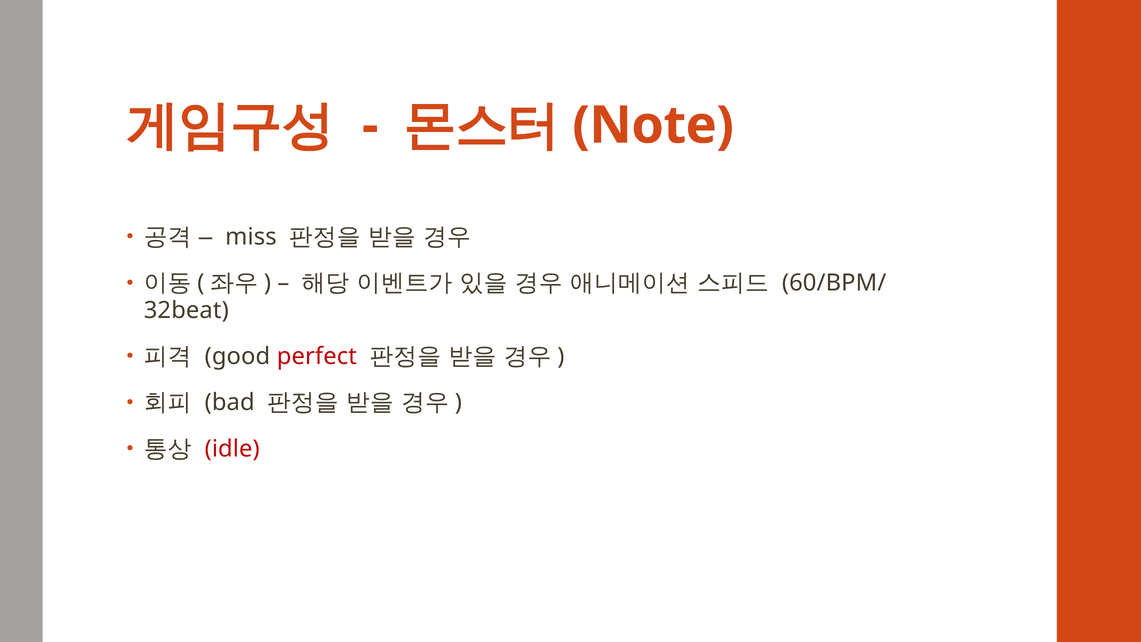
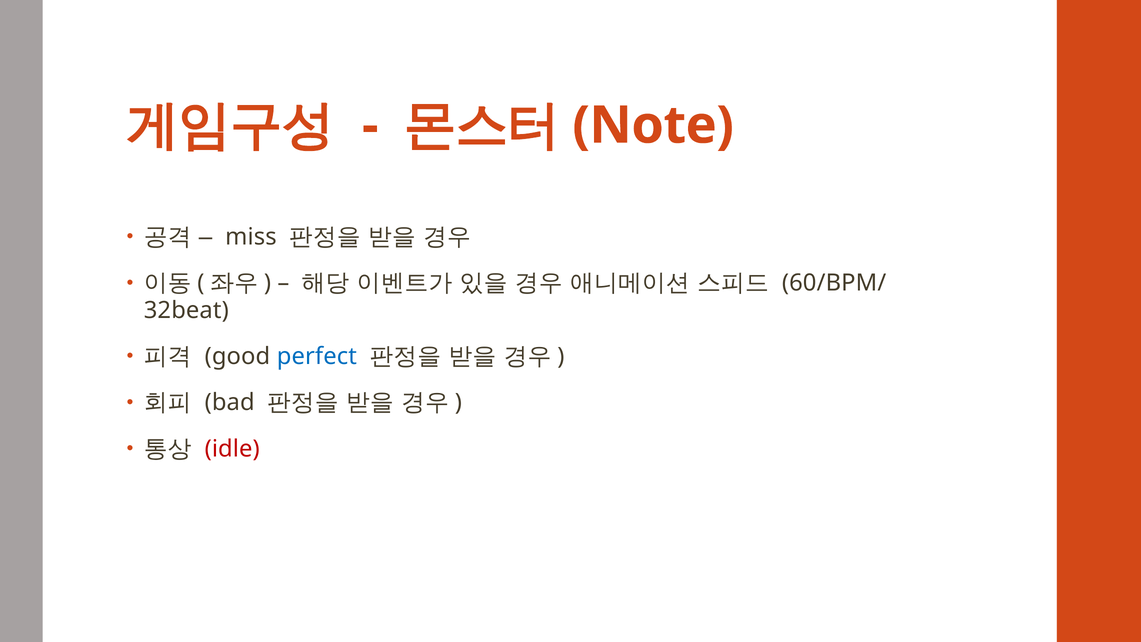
perfect colour: red -> blue (317, 356)
